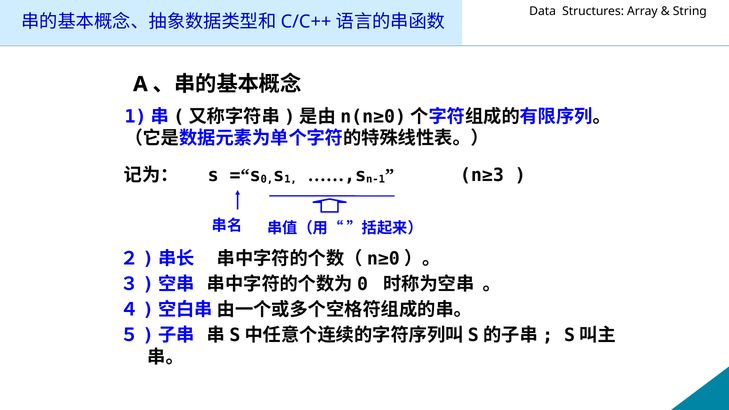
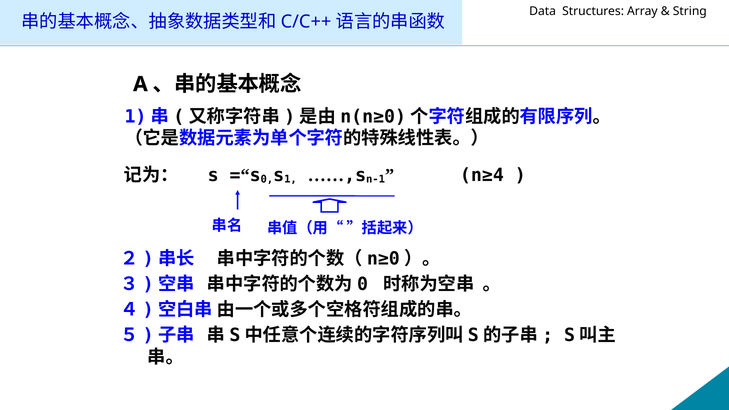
n≥3: n≥3 -> n≥4 (482, 175)
